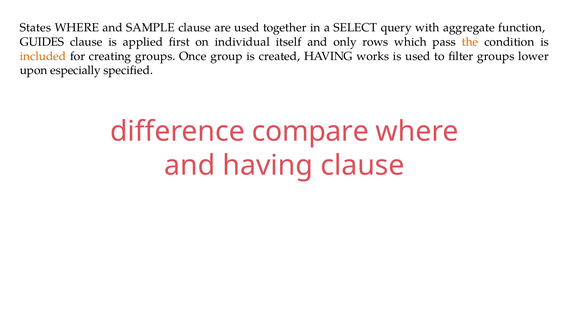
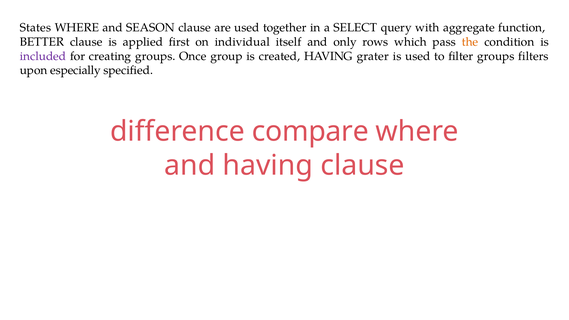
SAMPLE: SAMPLE -> SEASON (150, 28)
GUIDES: GUIDES -> BETTER (42, 42)
included colour: orange -> purple (43, 56)
works: works -> grater (373, 56)
lower: lower -> filters (533, 56)
